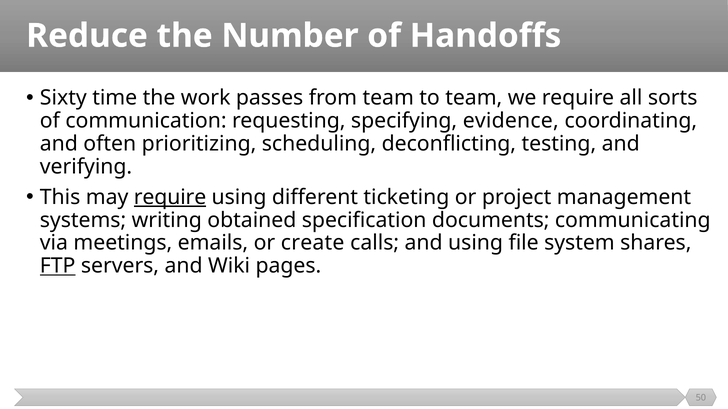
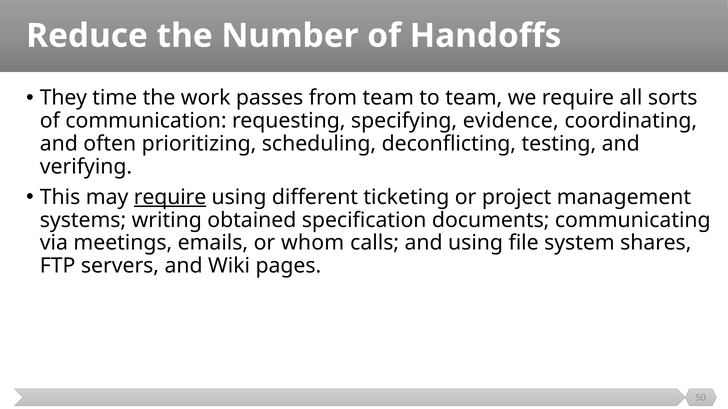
Sixty: Sixty -> They (63, 98)
create: create -> whom (313, 243)
FTP underline: present -> none (58, 266)
